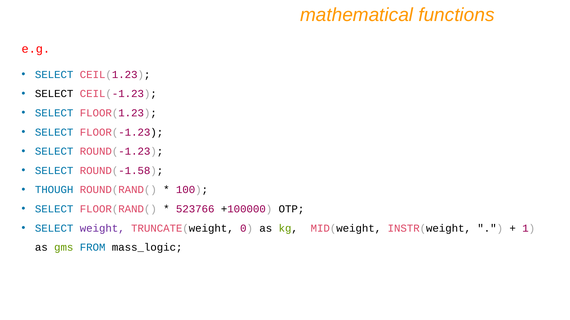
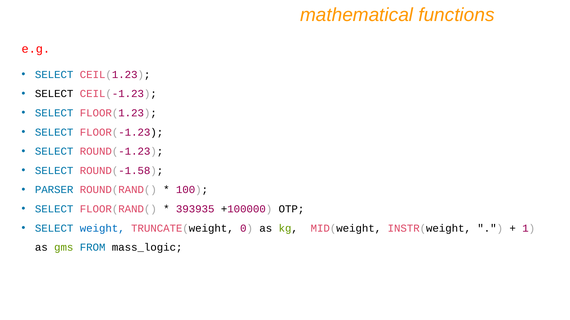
THOUGH: THOUGH -> PARSER (54, 190)
523766: 523766 -> 393935 (195, 209)
weight colour: purple -> blue (102, 229)
